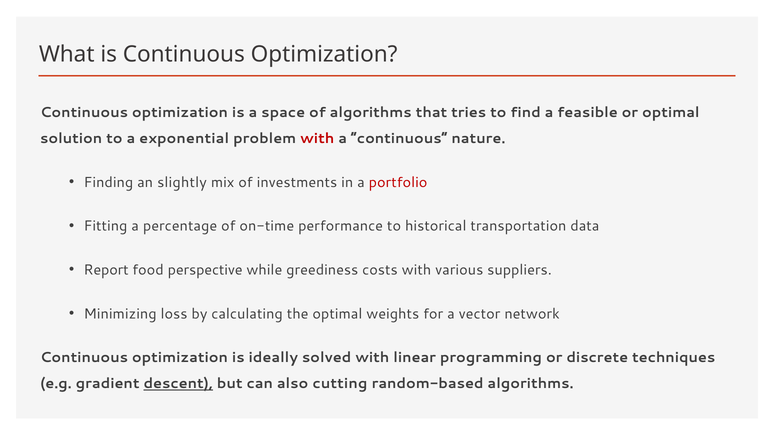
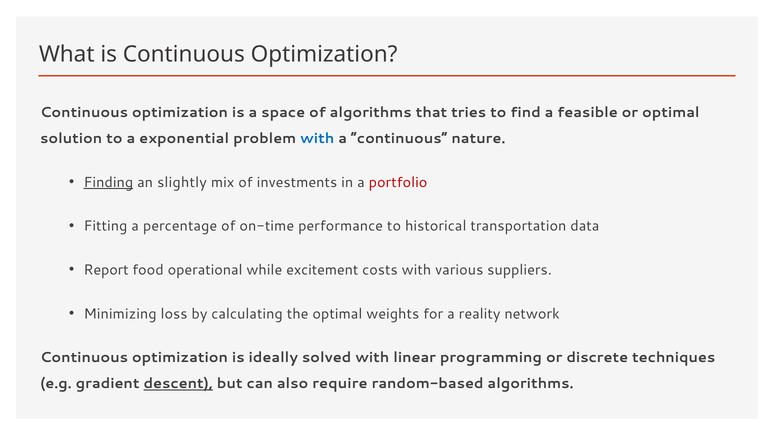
with colour: red -> blue (317, 139)
Finding underline: none -> present (108, 182)
perspective: perspective -> operational (205, 270)
greediness: greediness -> excitement (322, 270)
vector: vector -> reality (480, 314)
cutting: cutting -> require (340, 384)
